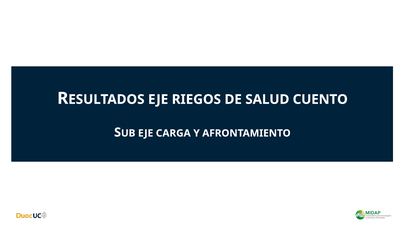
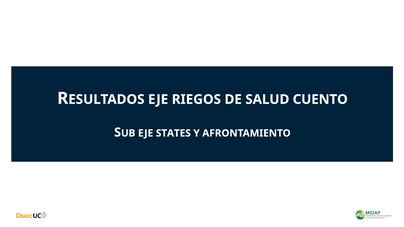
CARGA: CARGA -> STATES (173, 133)
